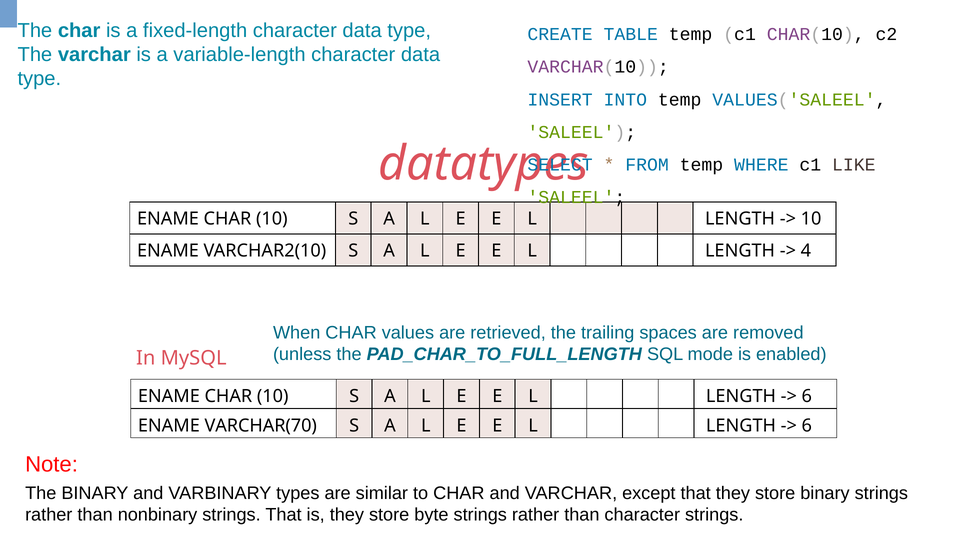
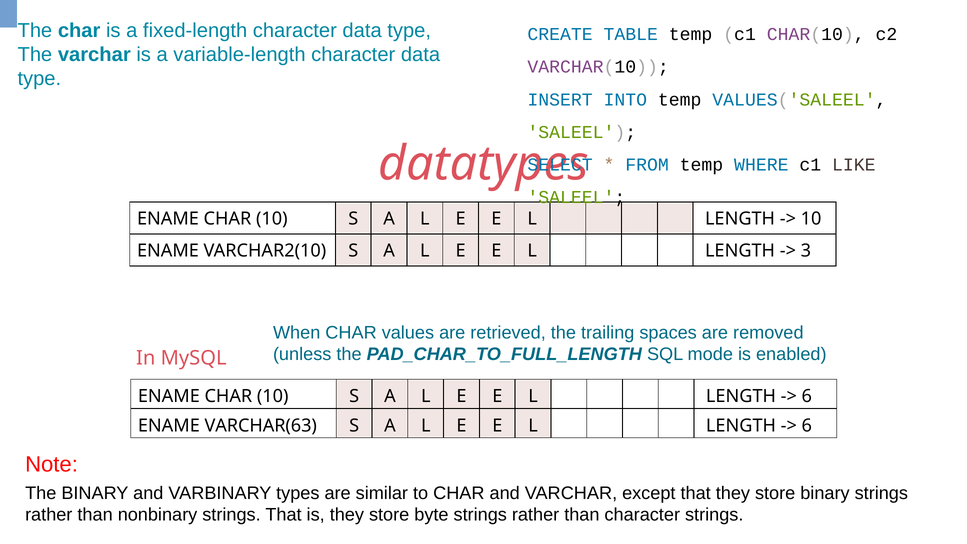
4: 4 -> 3 (806, 251)
VARCHAR(70: VARCHAR(70 -> VARCHAR(63 (261, 426)
